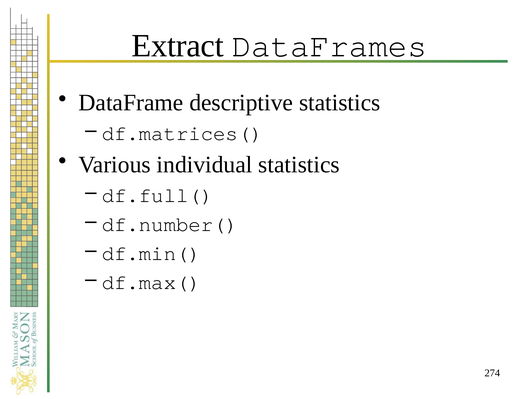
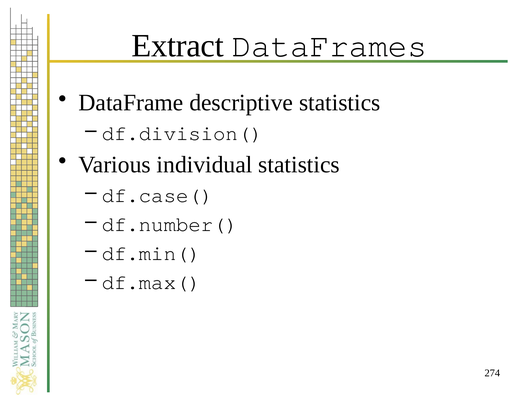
df.matrices(: df.matrices( -> df.division( (182, 133)
df.full(: df.full( -> df.case( (158, 195)
